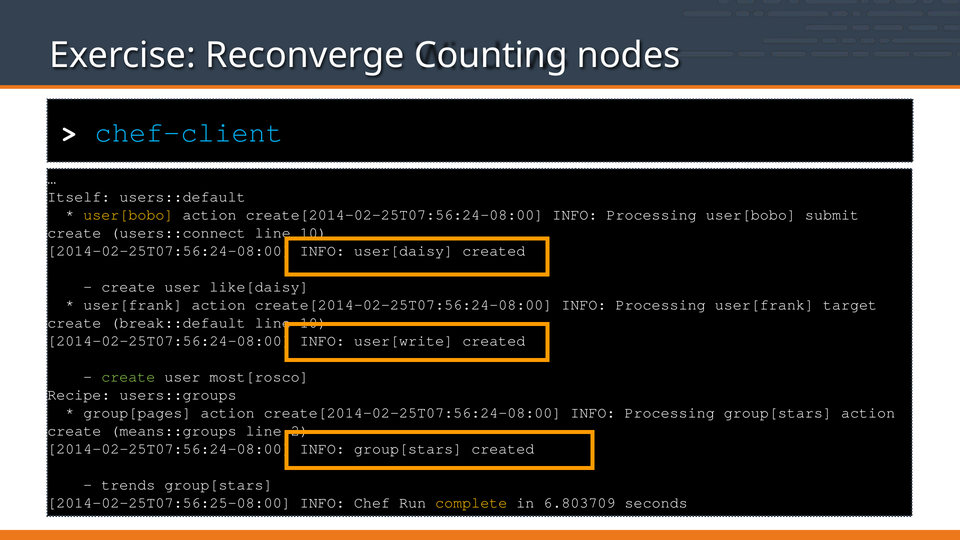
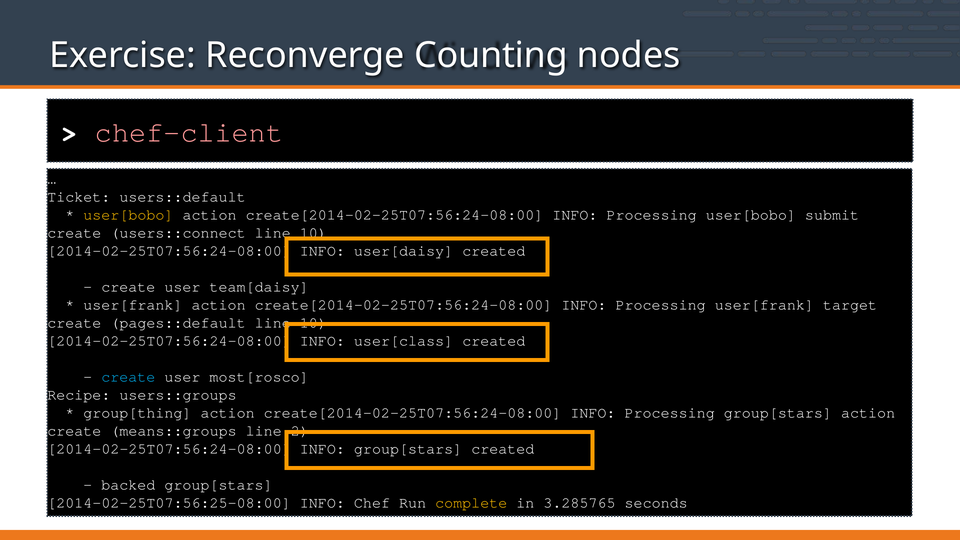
chef-client colour: light blue -> pink (189, 132)
Itself: Itself -> Ticket (79, 197)
like[daisy: like[daisy -> team[daisy (259, 287)
break::default: break::default -> pages::default (178, 323)
user[write: user[write -> user[class (404, 341)
create colour: light green -> light blue (128, 377)
group[pages: group[pages -> group[thing (137, 413)
trends: trends -> backed (128, 485)
6.803709: 6.803709 -> 3.285765 (579, 503)
